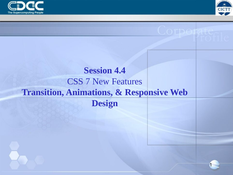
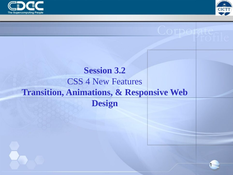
4.4: 4.4 -> 3.2 (120, 70)
7: 7 -> 4 (88, 81)
